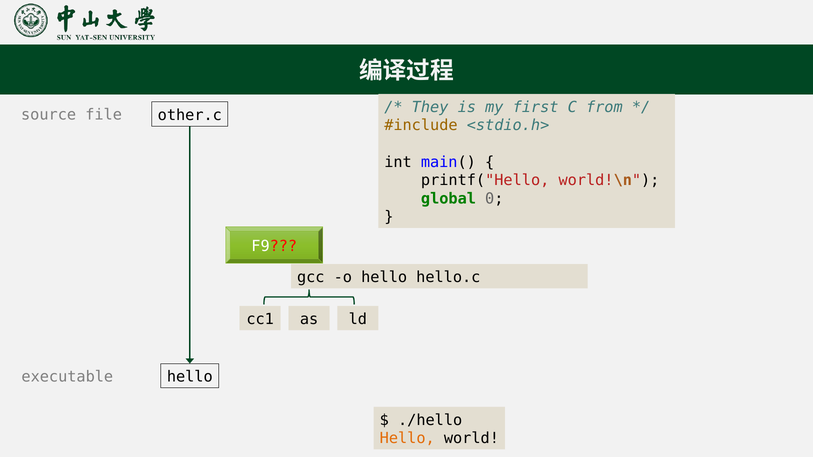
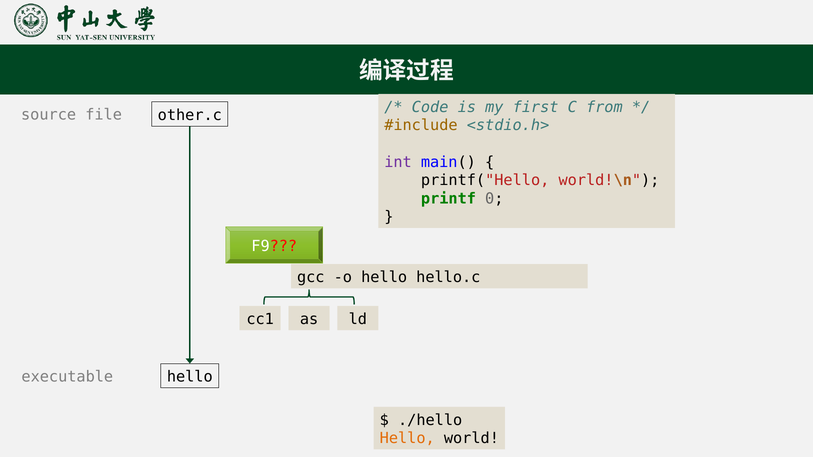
They: They -> Code (430, 107)
int colour: black -> purple (398, 162)
global: global -> printf (448, 199)
